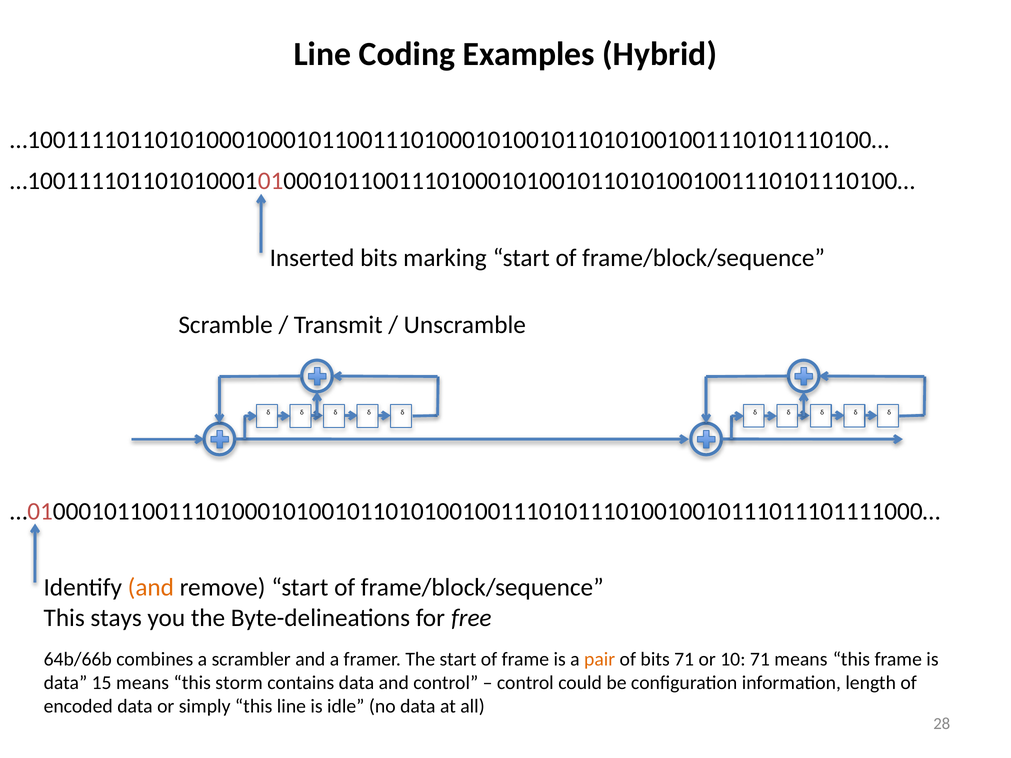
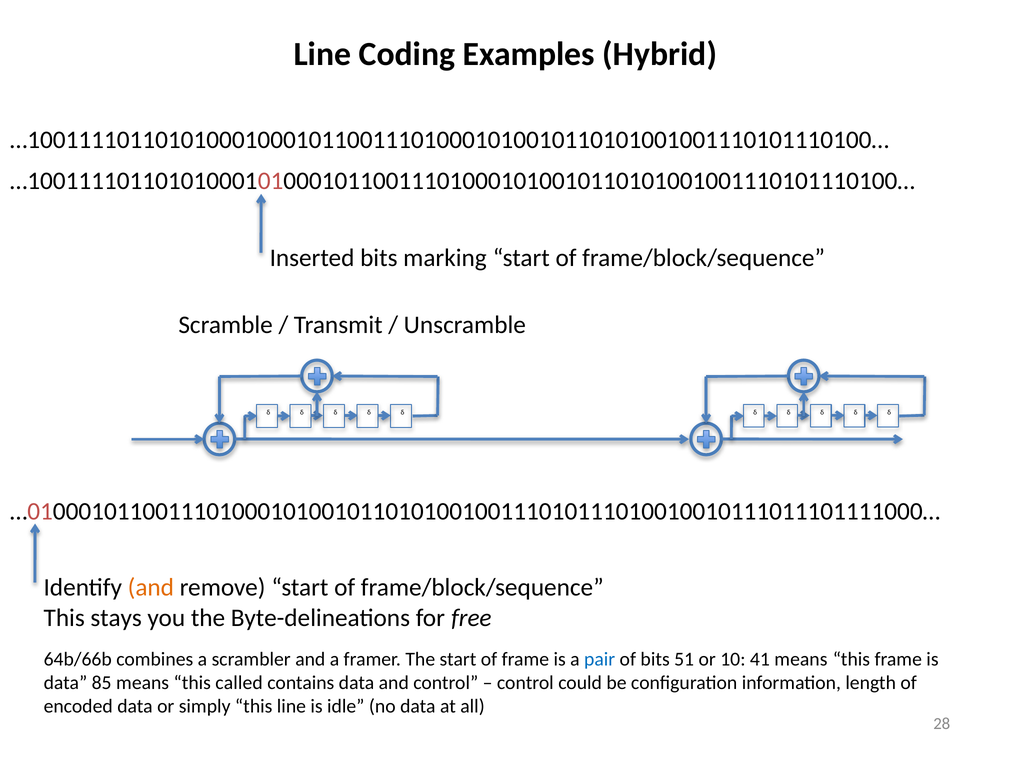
pair colour: orange -> blue (600, 659)
bits 71: 71 -> 51 (684, 659)
10 71: 71 -> 41 (760, 659)
15: 15 -> 85 (102, 683)
storm: storm -> called (239, 683)
